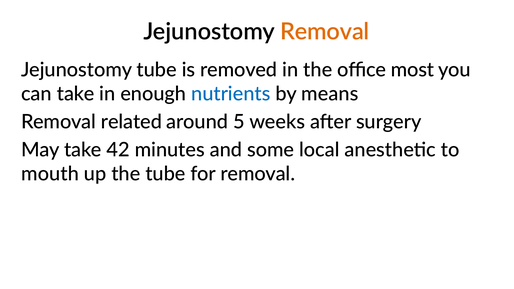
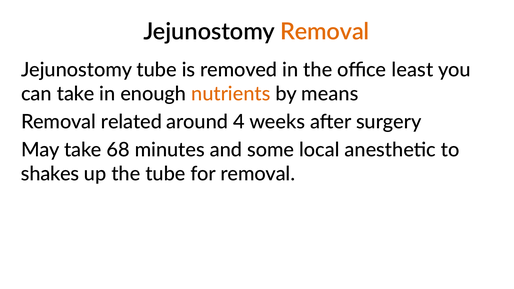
most: most -> least (412, 70)
nutrients colour: blue -> orange (231, 94)
5: 5 -> 4 (239, 122)
42: 42 -> 68 (118, 150)
mouth: mouth -> shakes (50, 174)
